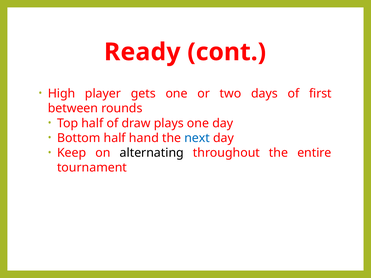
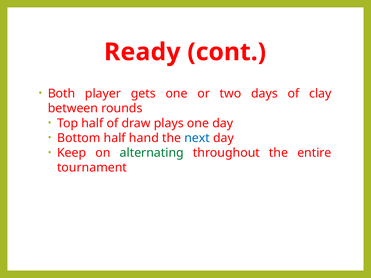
High: High -> Both (61, 94)
first: first -> clay (320, 94)
alternating colour: black -> green (152, 153)
